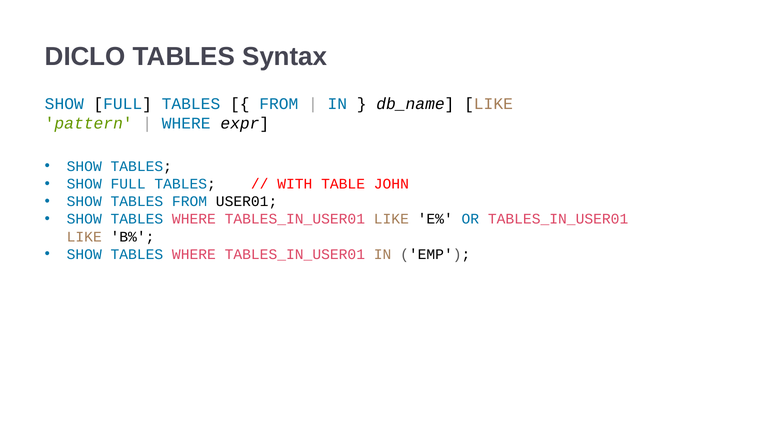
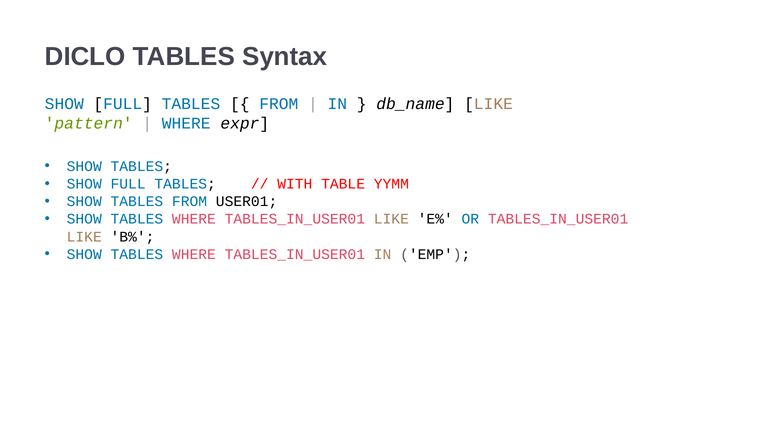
JOHN: JOHN -> YYMM (391, 184)
